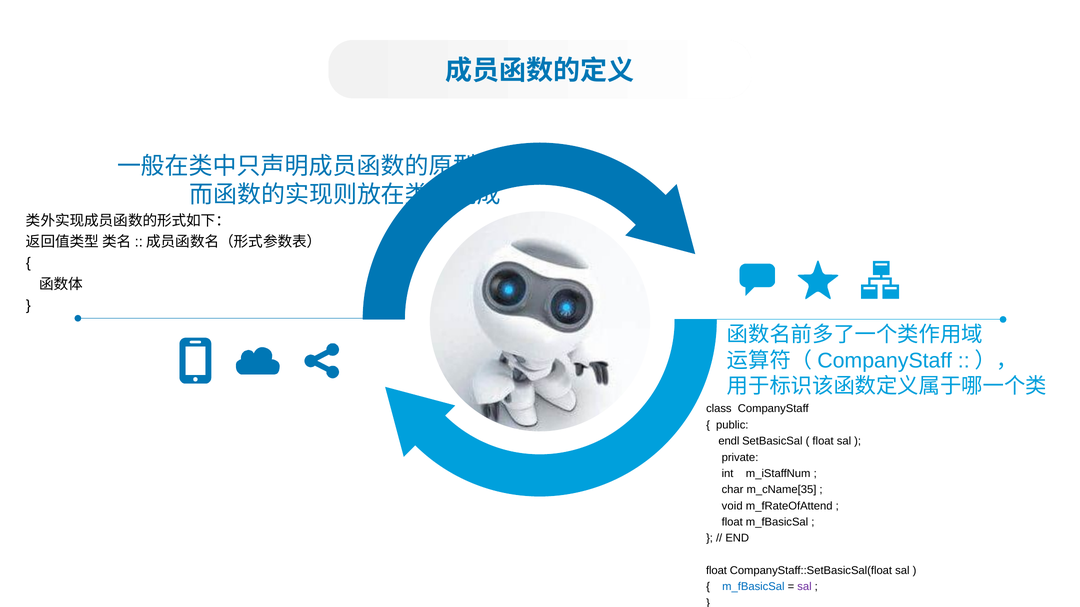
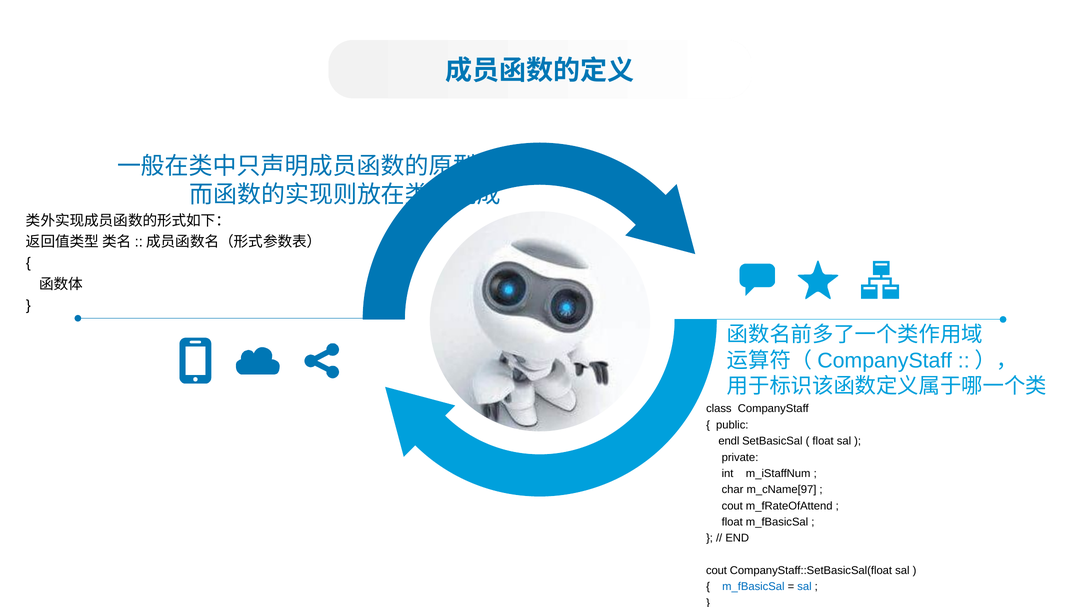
m_cName[35: m_cName[35 -> m_cName[97 (781, 490)
void: void -> cout (732, 506)
float: float -> cout (717, 571)
sal colour: purple -> blue (804, 587)
